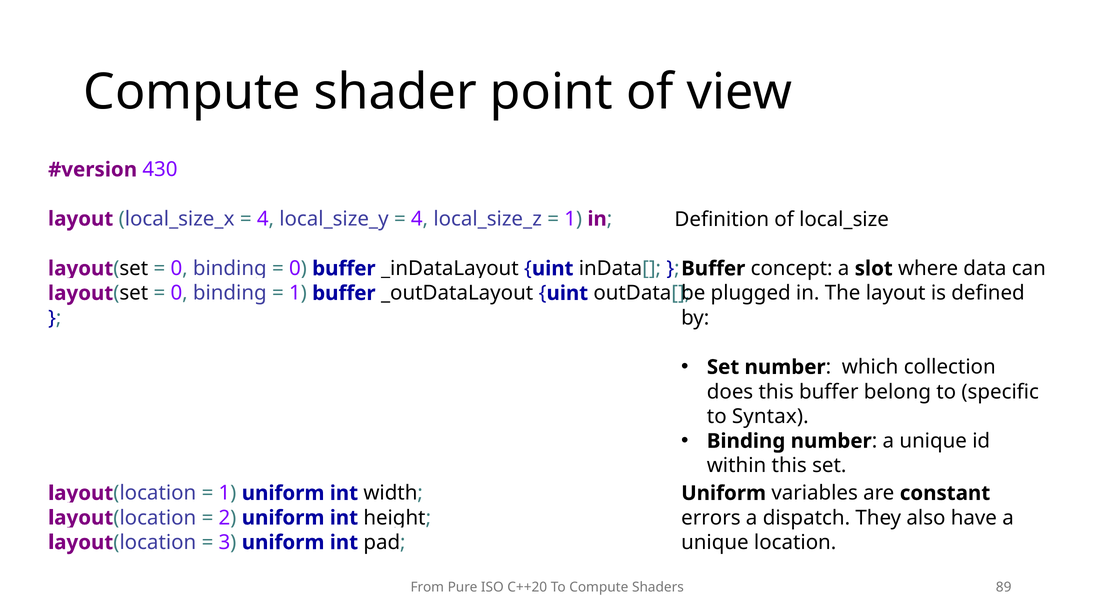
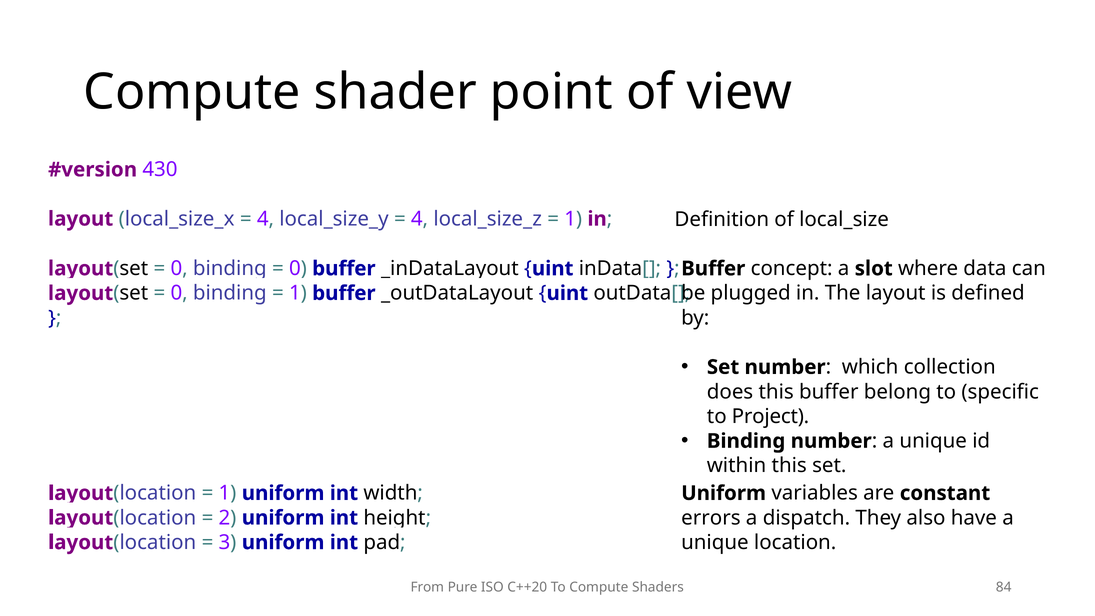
Syntax: Syntax -> Project (770, 416)
89: 89 -> 84 (1004, 587)
